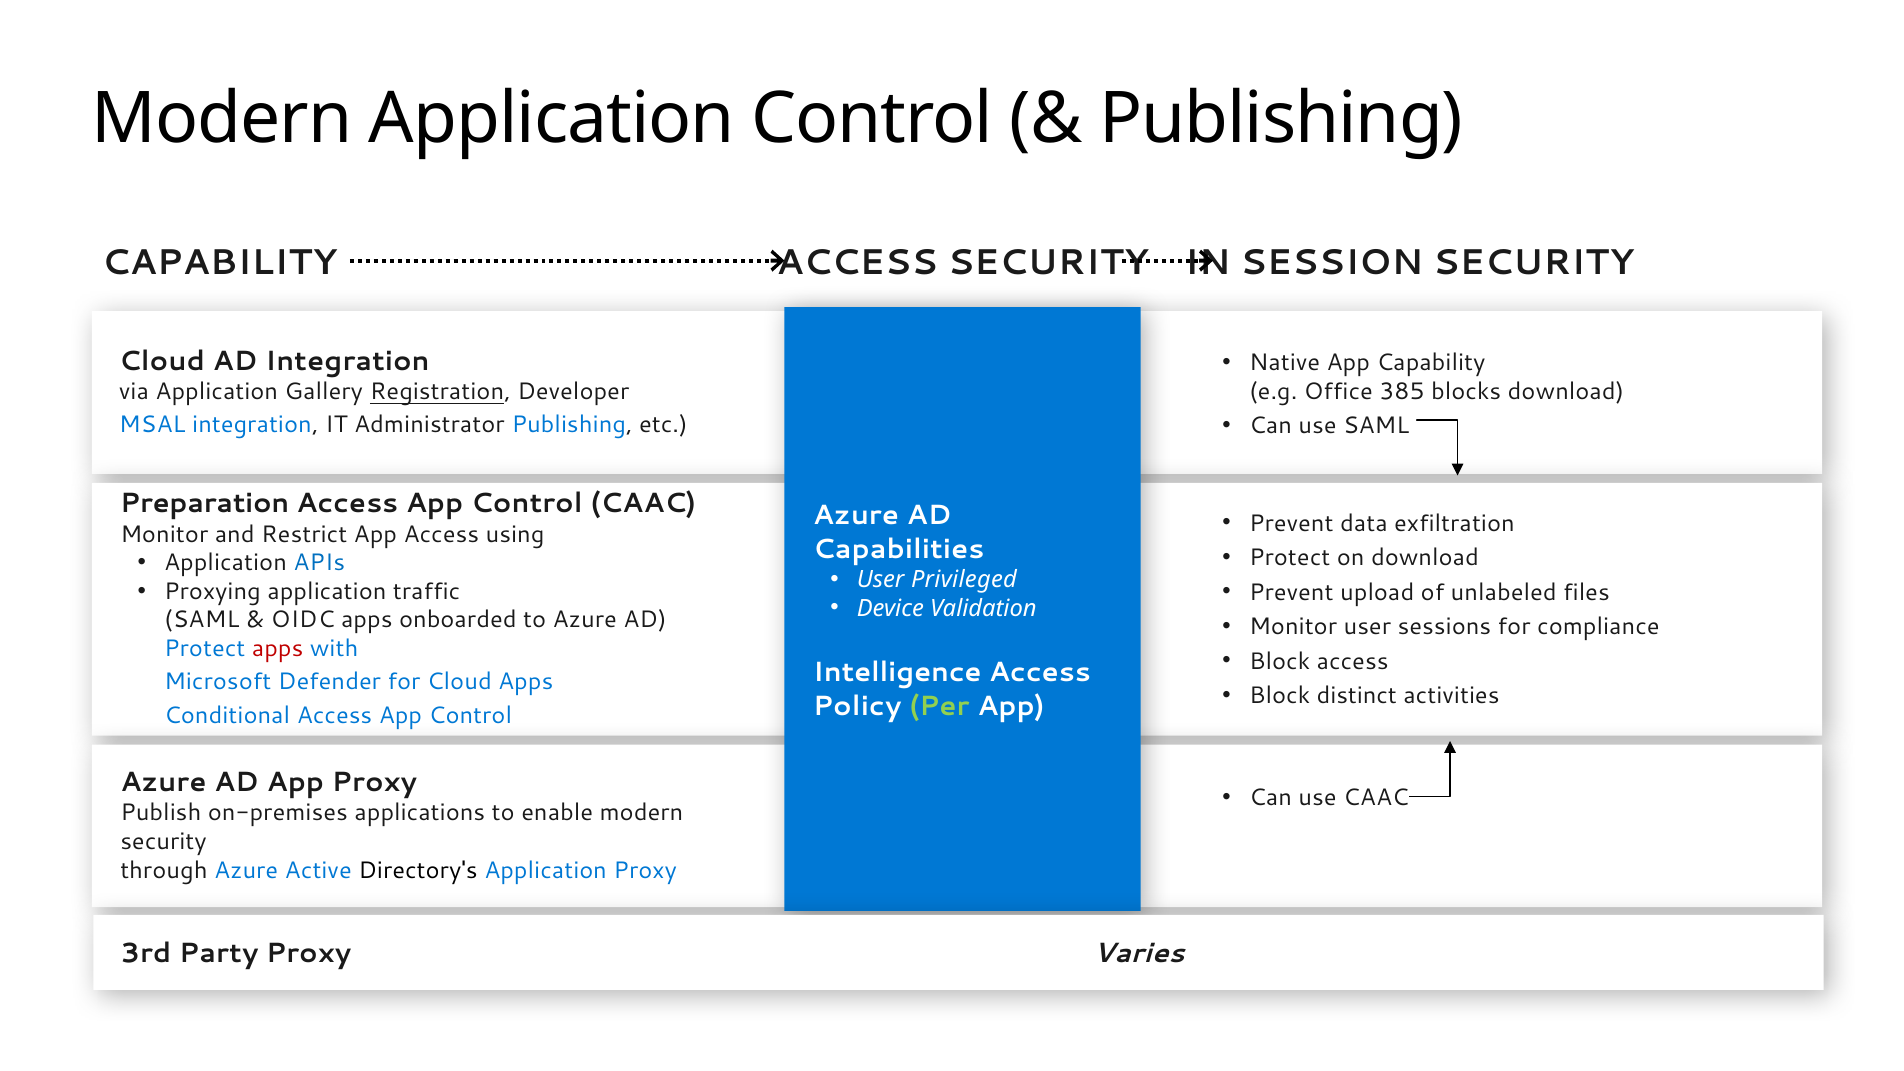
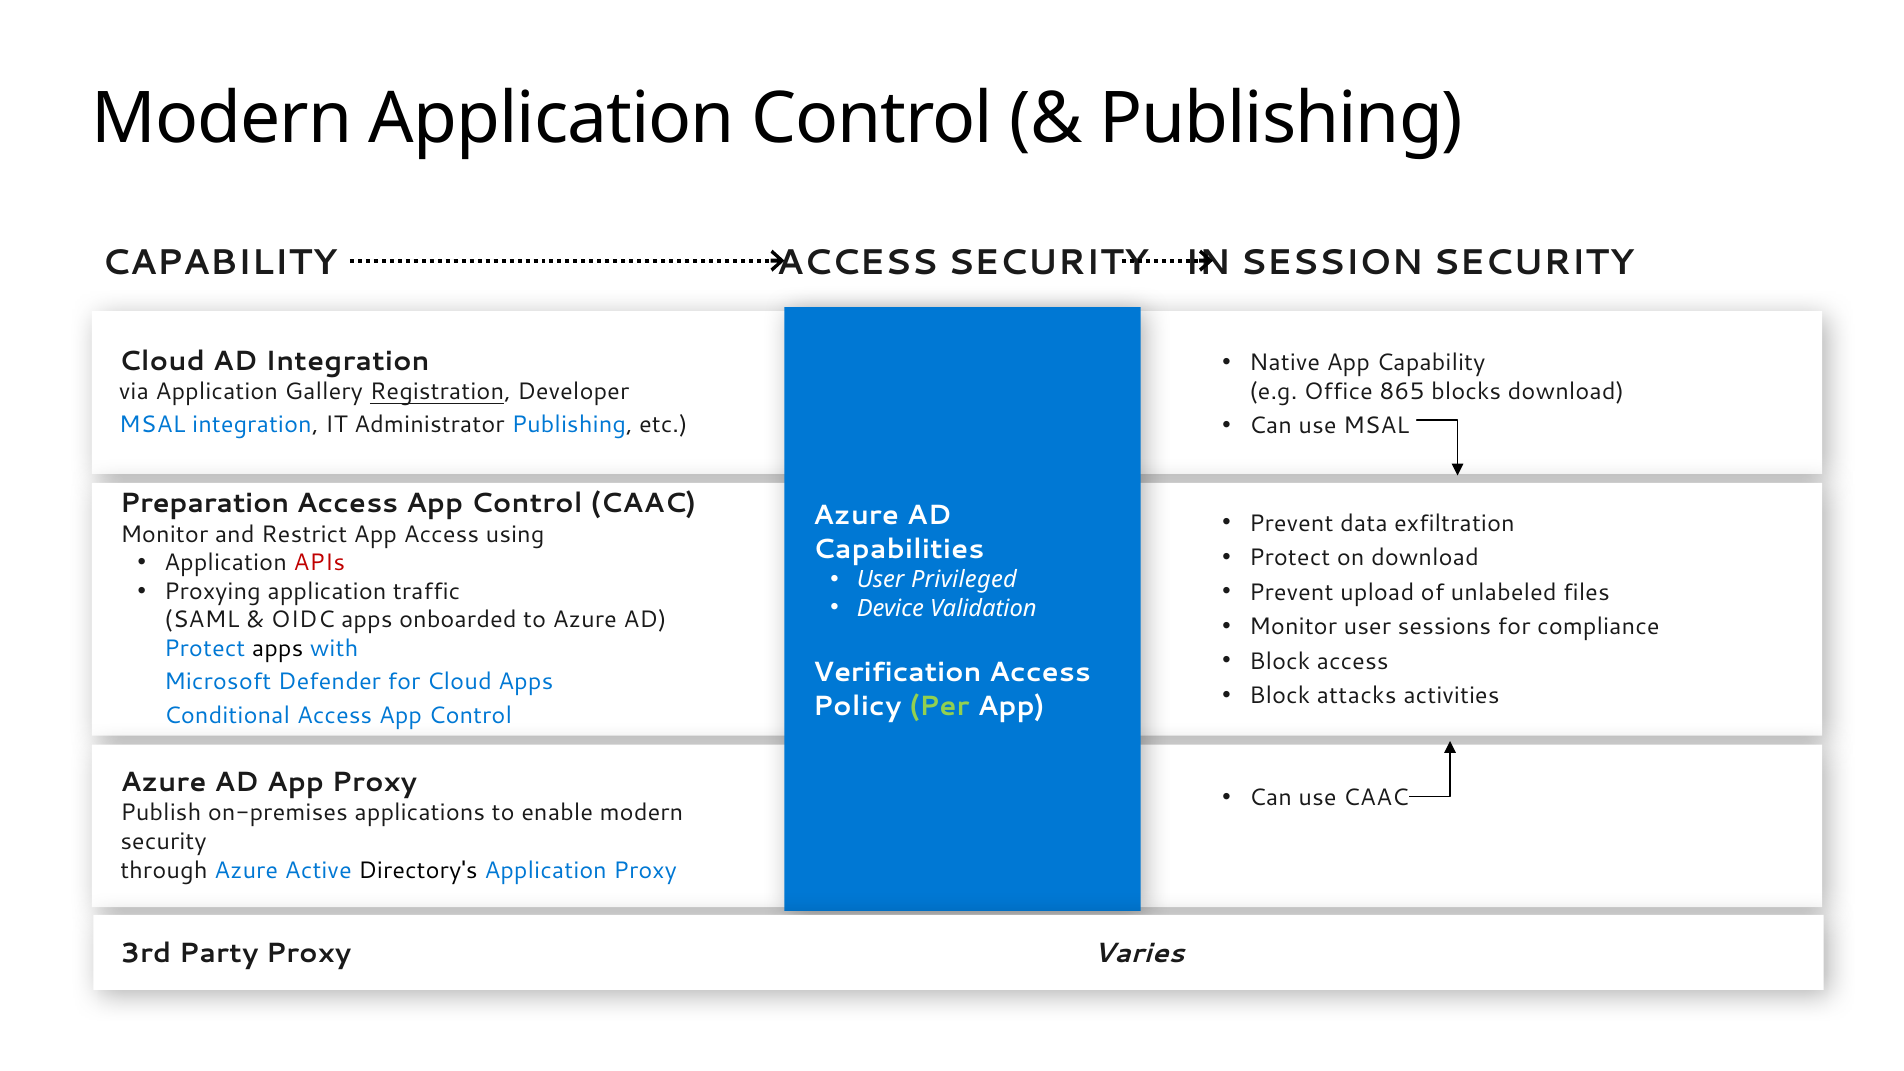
385: 385 -> 865 (1402, 391)
use SAML: SAML -> MSAL (1376, 426)
APIs colour: blue -> red (319, 563)
apps colour: red -> black (278, 649)
Intelligence: Intelligence -> Verification (897, 673)
distinct: distinct -> attacks (1357, 696)
